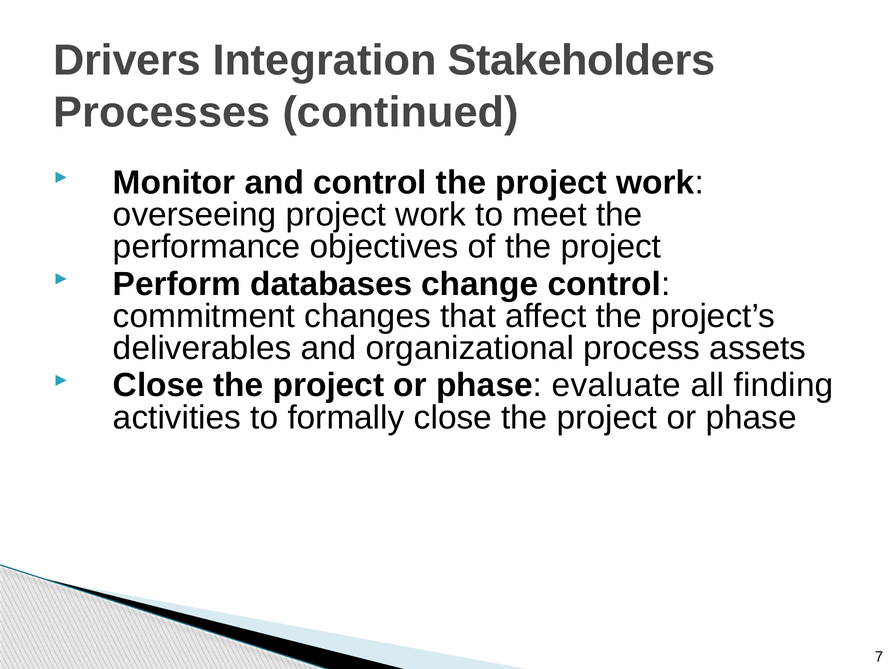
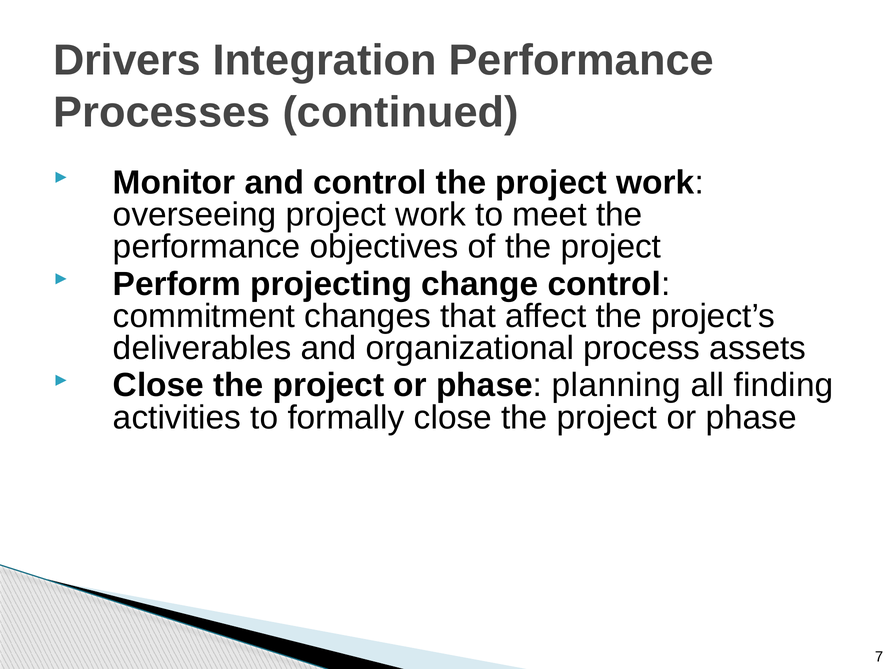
Integration Stakeholders: Stakeholders -> Performance (581, 60)
databases: databases -> projecting (331, 284)
evaluate: evaluate -> planning (616, 385)
